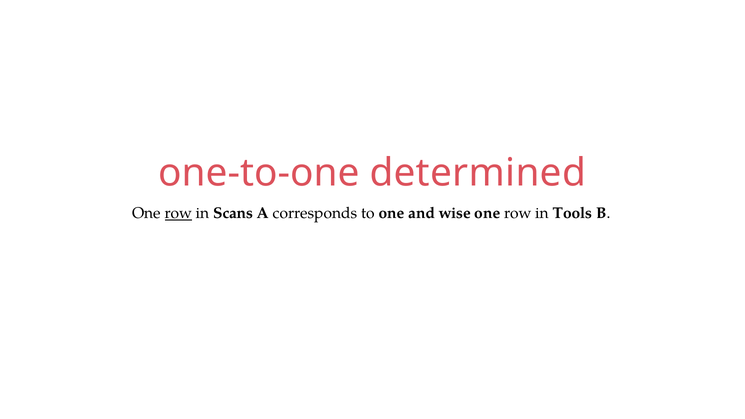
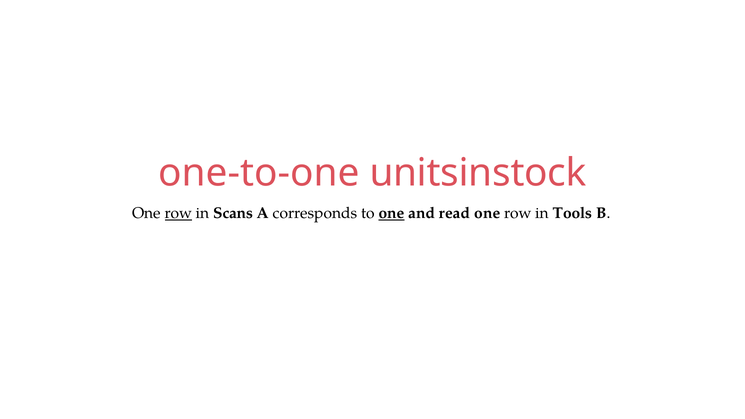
determined: determined -> unitsinstock (478, 173)
one underline: none -> present (391, 213)
wise: wise -> read (455, 213)
